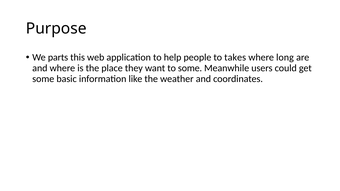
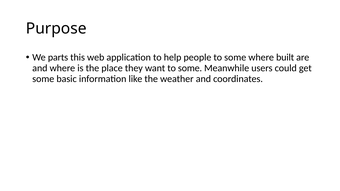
people to takes: takes -> some (235, 57)
long: long -> built (285, 57)
